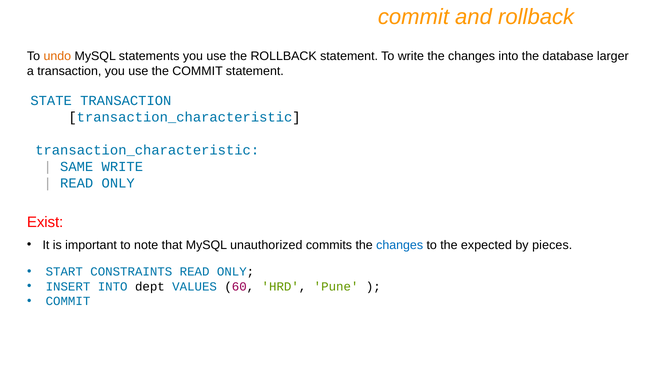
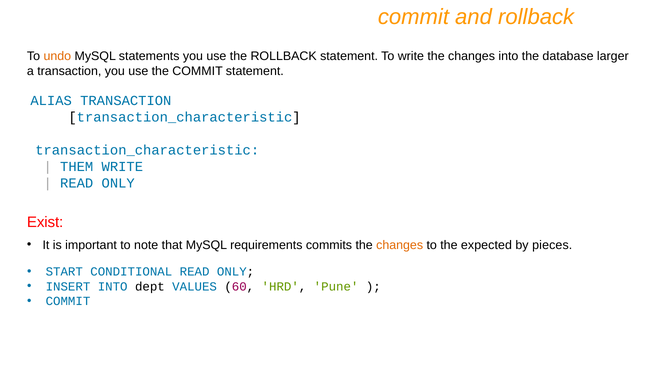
STATE: STATE -> ALIAS (51, 101)
SAME: SAME -> THEM (77, 167)
unauthorized: unauthorized -> requirements (266, 245)
changes colour: blue -> orange (400, 245)
CONSTRAINTS: CONSTRAINTS -> CONDITIONAL (131, 272)
